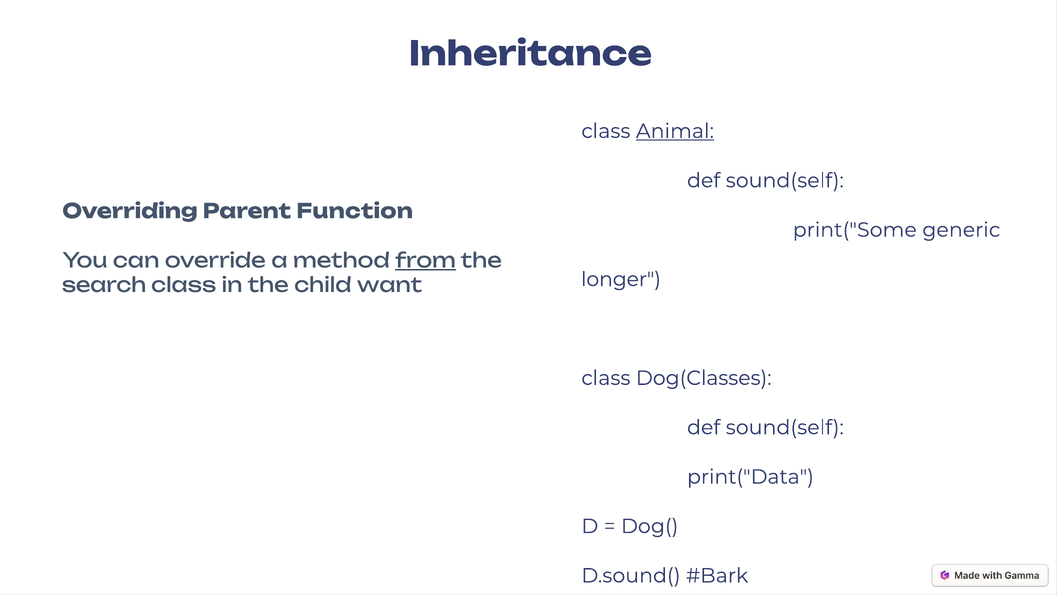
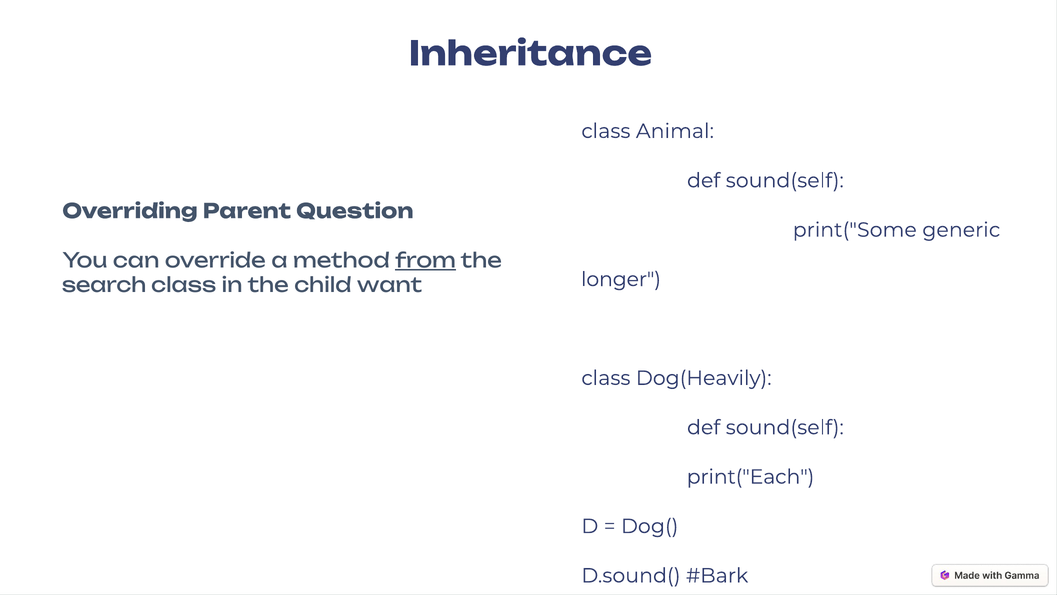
Animal underline: present -> none (675, 131)
Function: Function -> Question (355, 211)
Dog(Classes: Dog(Classes -> Dog(Heavily (704, 378)
print("Data: print("Data -> print("Each (751, 477)
